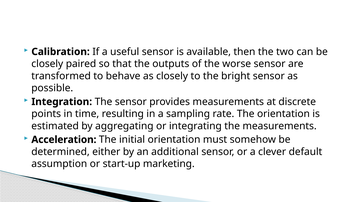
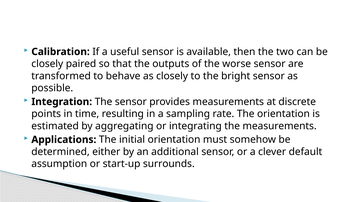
Acceleration: Acceleration -> Applications (64, 140)
marketing: marketing -> surrounds (169, 164)
